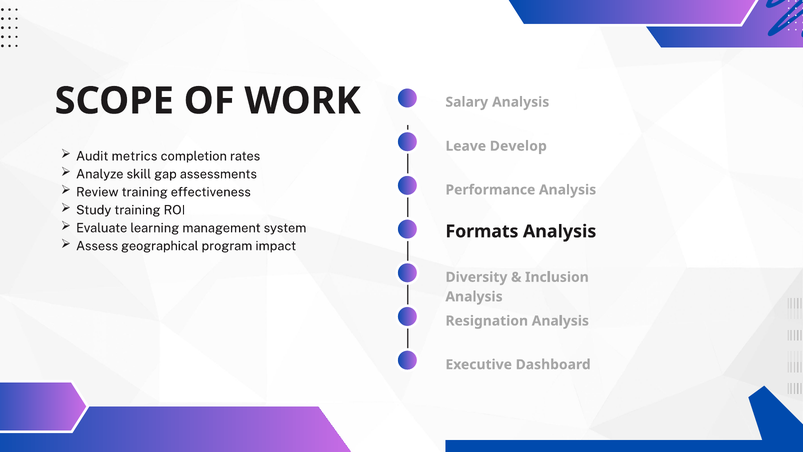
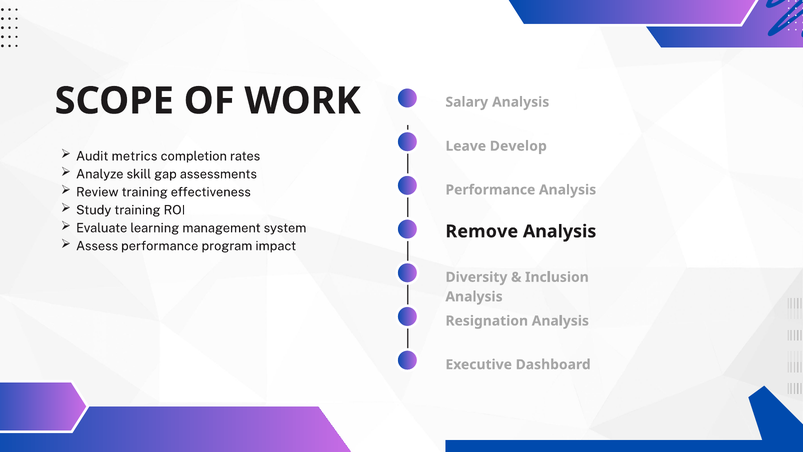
Formats: Formats -> Remove (482, 231)
Assess geographical: geographical -> performance (160, 246)
